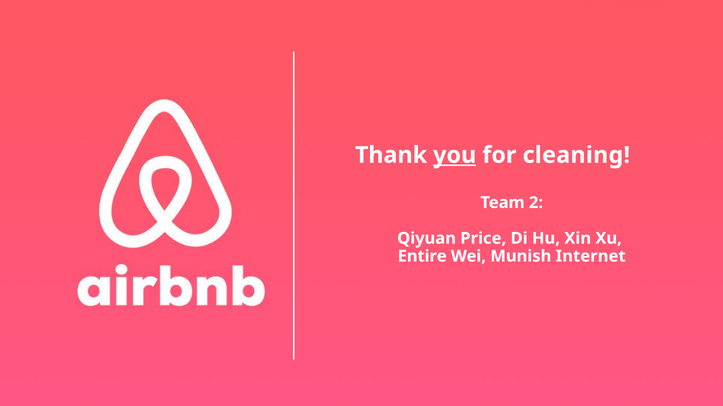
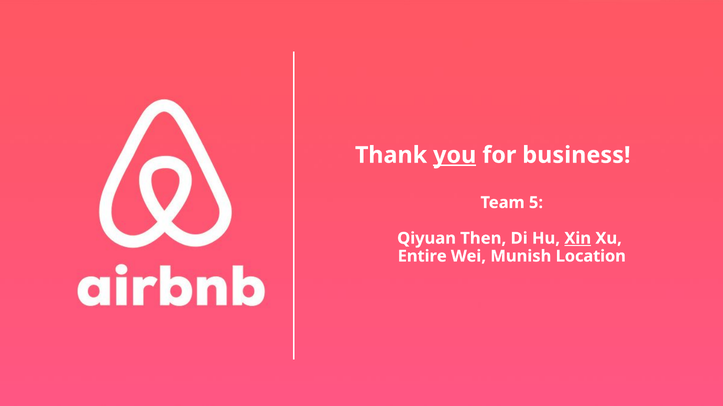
cleaning: cleaning -> business (576, 155)
2: 2 -> 5 (536, 203)
Price: Price -> Then (483, 239)
Xin underline: none -> present (578, 239)
Internet: Internet -> Location (591, 257)
